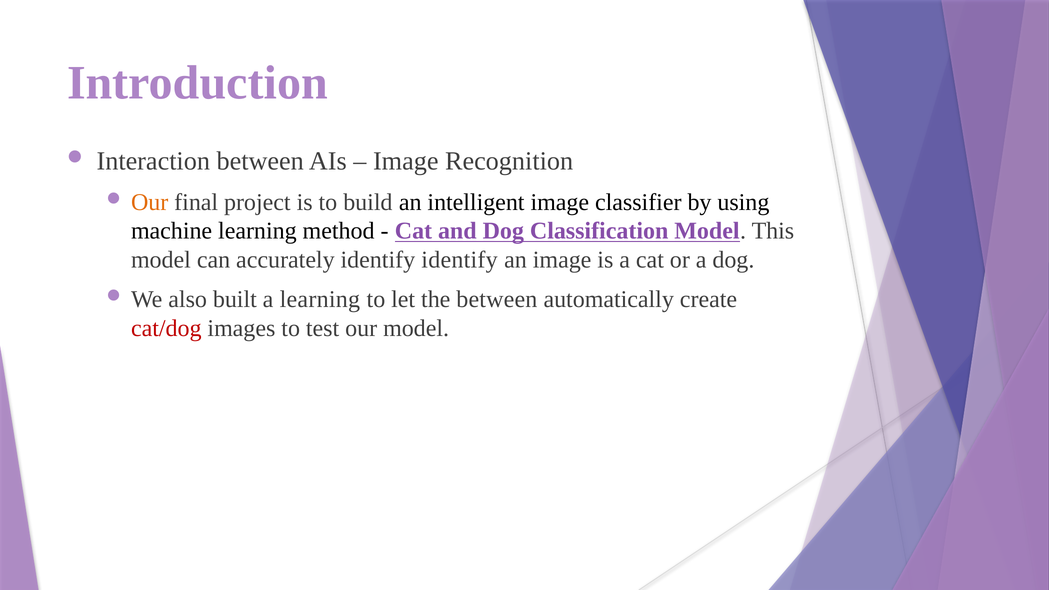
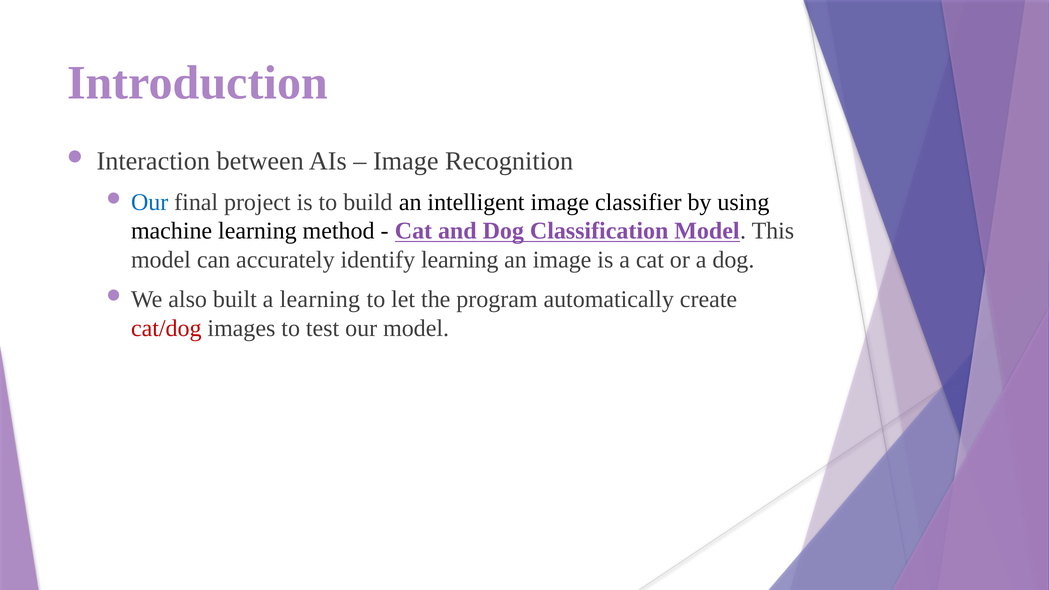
Our colour: orange -> blue (150, 202)
identify identify: identify -> learning (460, 260)
the between: between -> program (497, 299)
